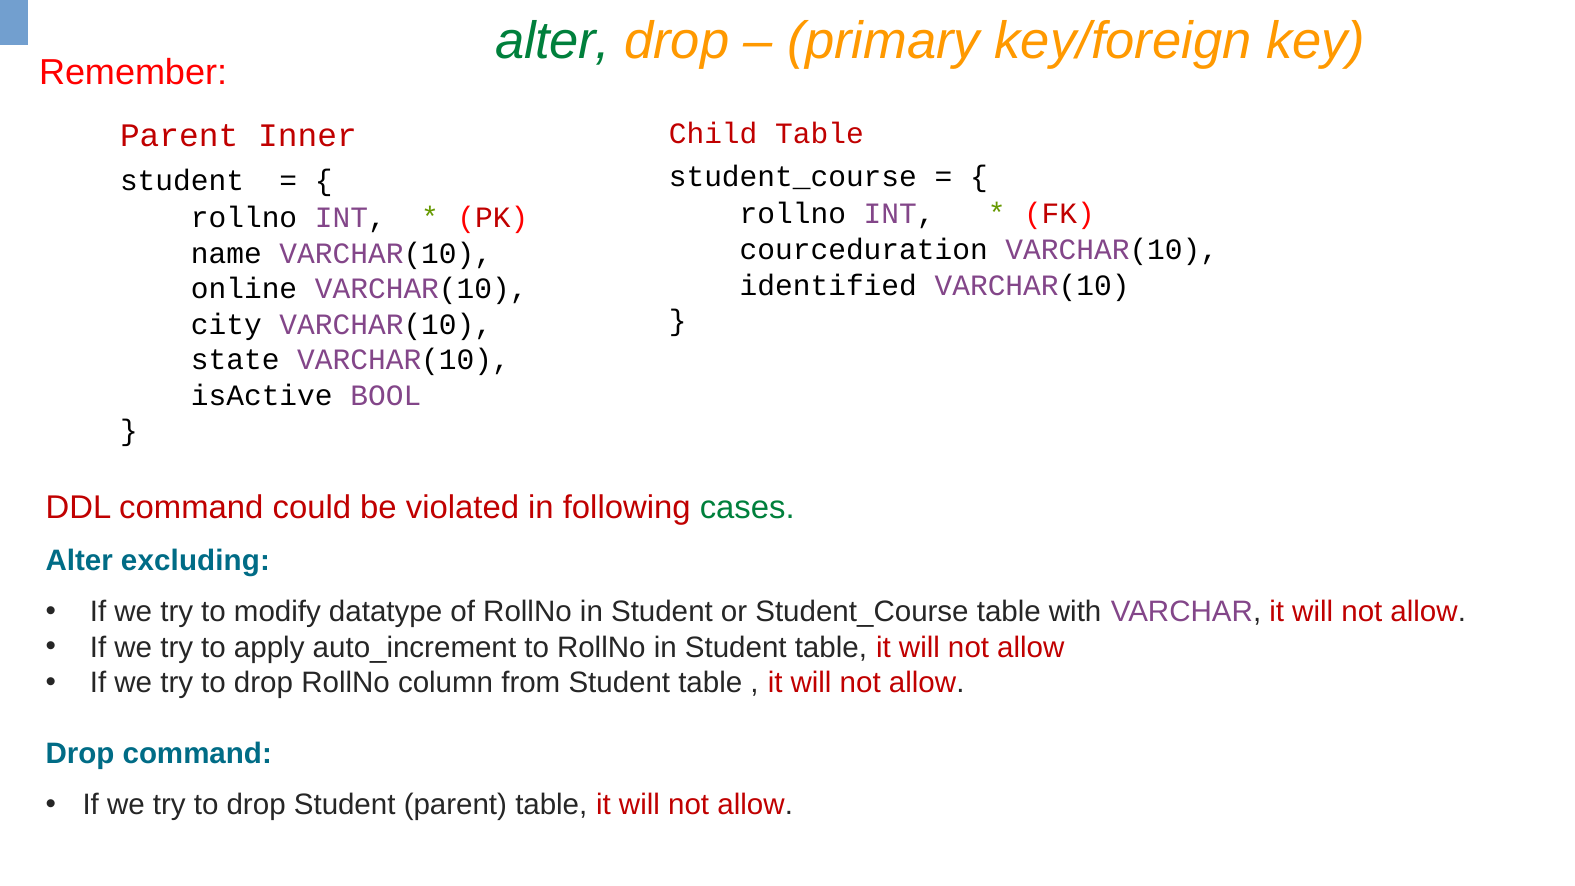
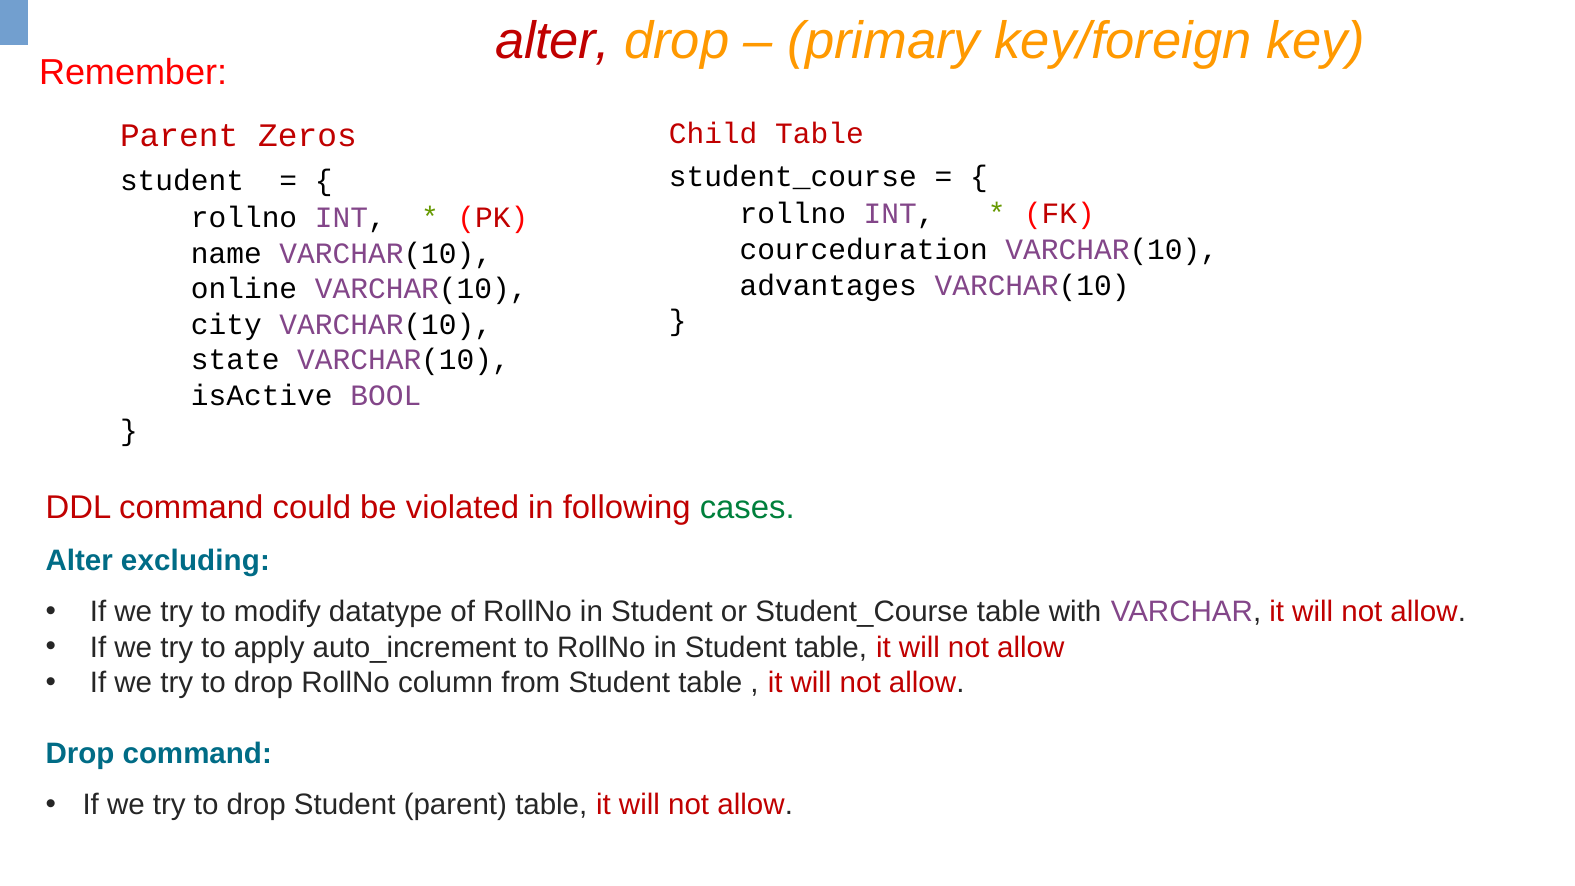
alter colour: green -> red (553, 41)
Inner: Inner -> Zeros (307, 136)
identified: identified -> advantages (828, 285)
